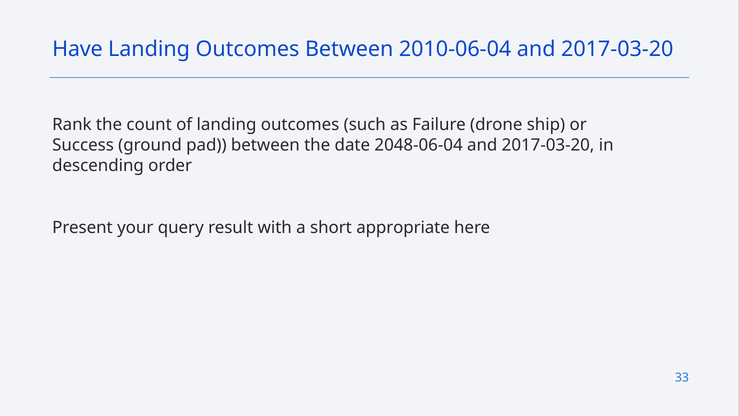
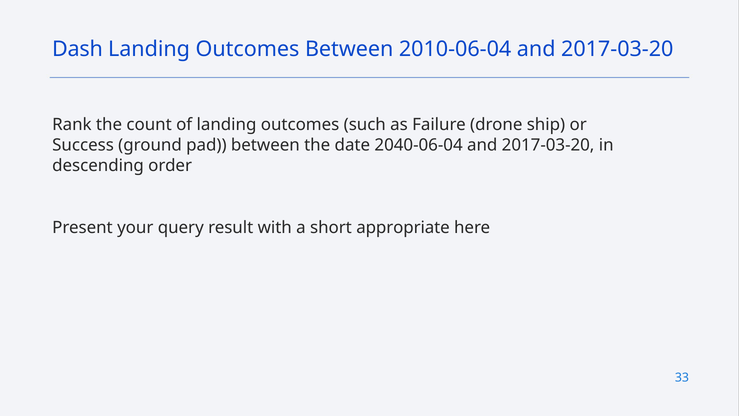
Have: Have -> Dash (77, 49)
2048-06-04: 2048-06-04 -> 2040-06-04 (419, 145)
